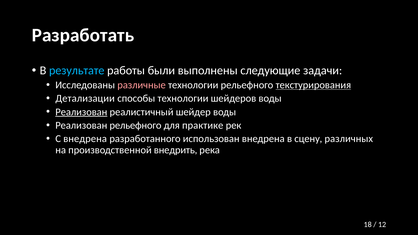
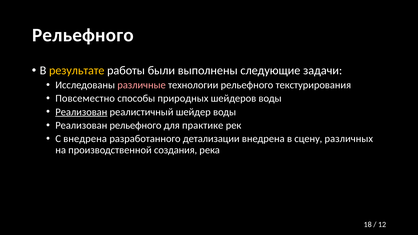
Разработать: Разработать -> Рельефного (83, 35)
результате colour: light blue -> yellow (77, 71)
текстурирования underline: present -> none (313, 85)
Детализации: Детализации -> Повсеместно (85, 99)
способы технологии: технологии -> природных (183, 99)
использован: использован -> детализации (211, 139)
внедрить: внедрить -> создания (176, 150)
